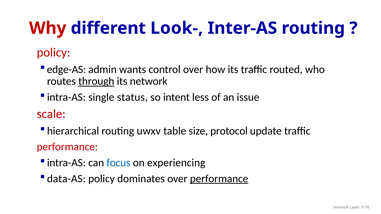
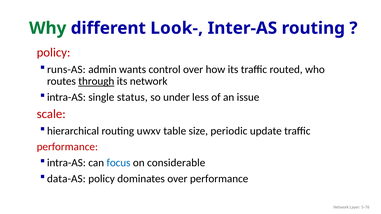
Why colour: red -> green (48, 28)
edge-AS: edge-AS -> runs-AS (66, 69)
intent: intent -> under (176, 97)
protocol: protocol -> periodic (229, 131)
experiencing: experiencing -> considerable (176, 163)
performance underline: present -> none (219, 179)
